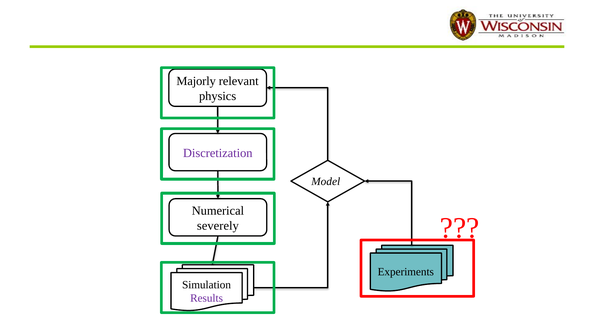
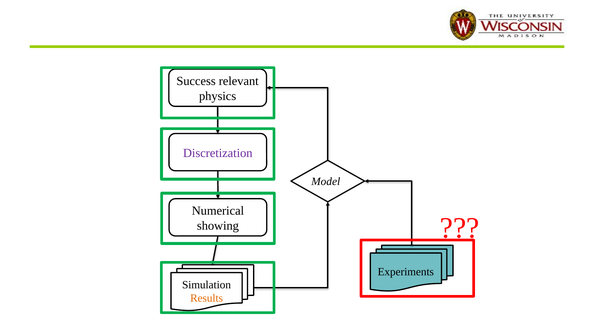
Majorly: Majorly -> Success (196, 81)
severely: severely -> showing (218, 226)
Results colour: purple -> orange (207, 298)
